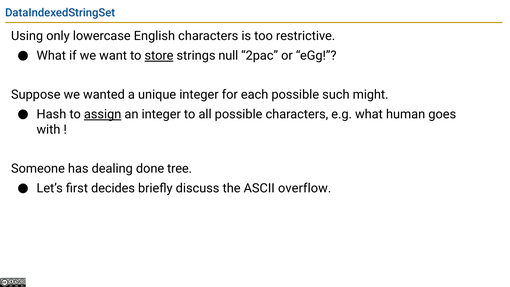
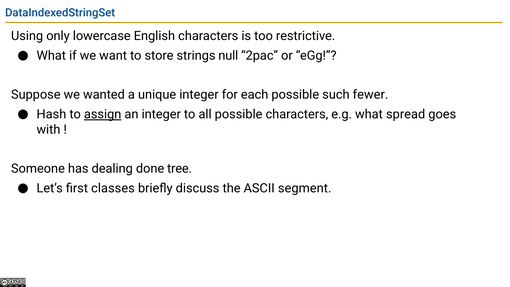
store underline: present -> none (159, 56)
might: might -> fewer (371, 95)
human: human -> spread (406, 114)
decides: decides -> classes (113, 188)
overflow: overflow -> segment (305, 188)
